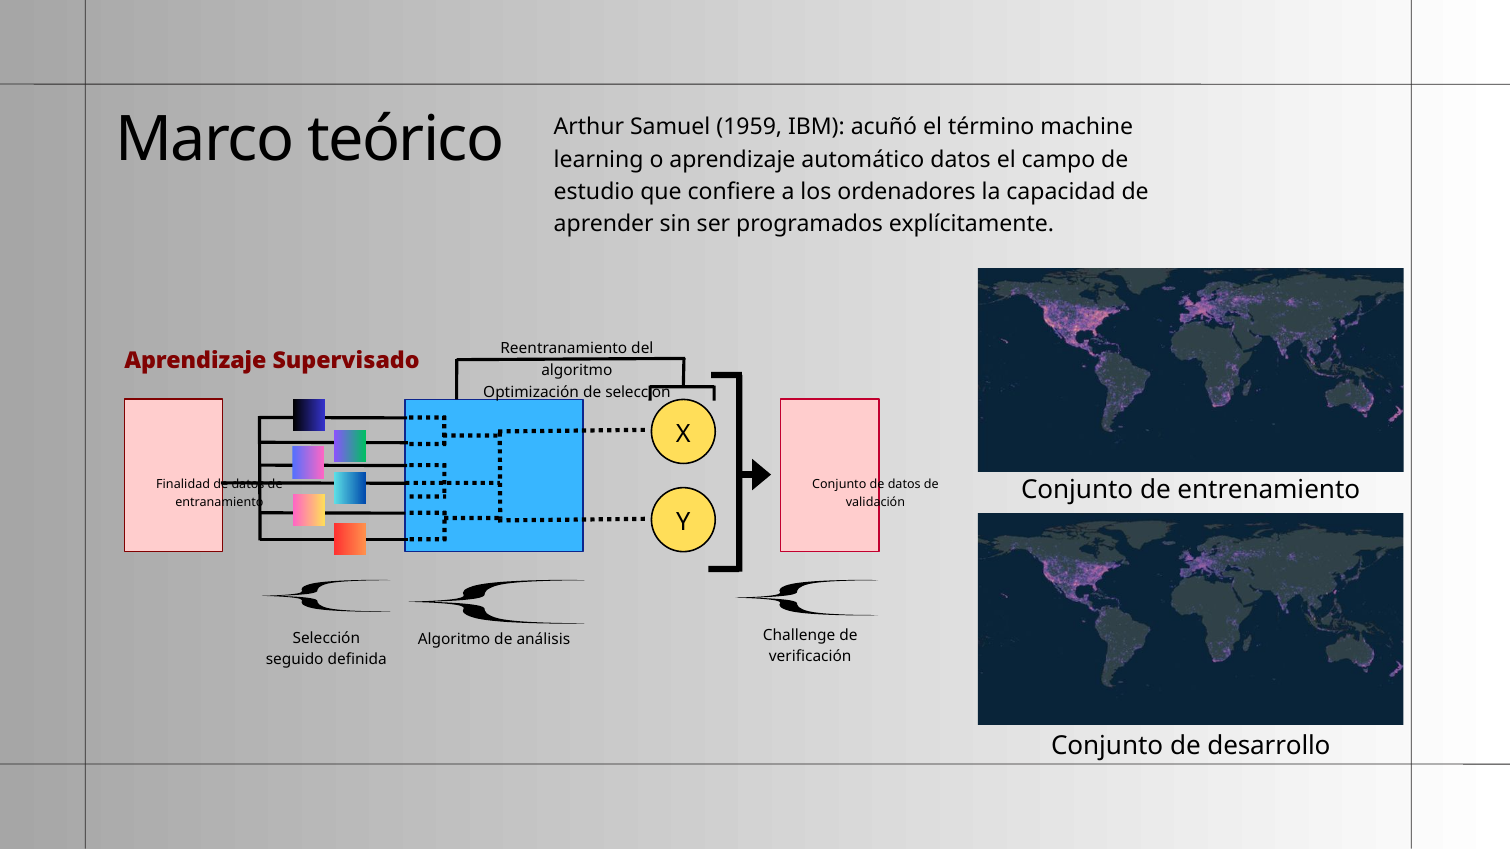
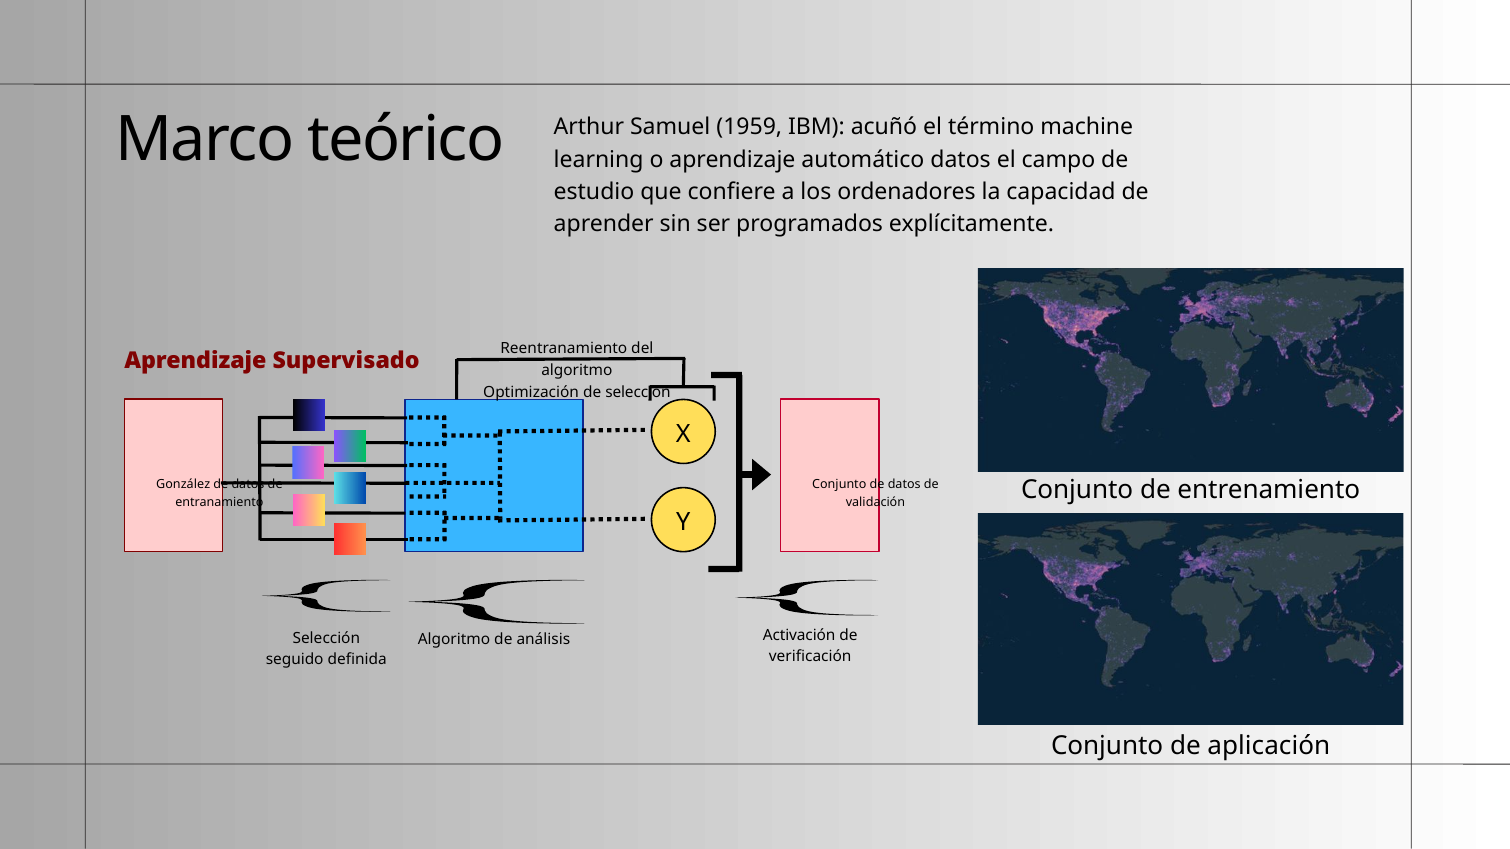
Finalidad: Finalidad -> González (183, 485)
Challenge: Challenge -> Activación (799, 636)
desarrollo: desarrollo -> aplicación (1269, 746)
